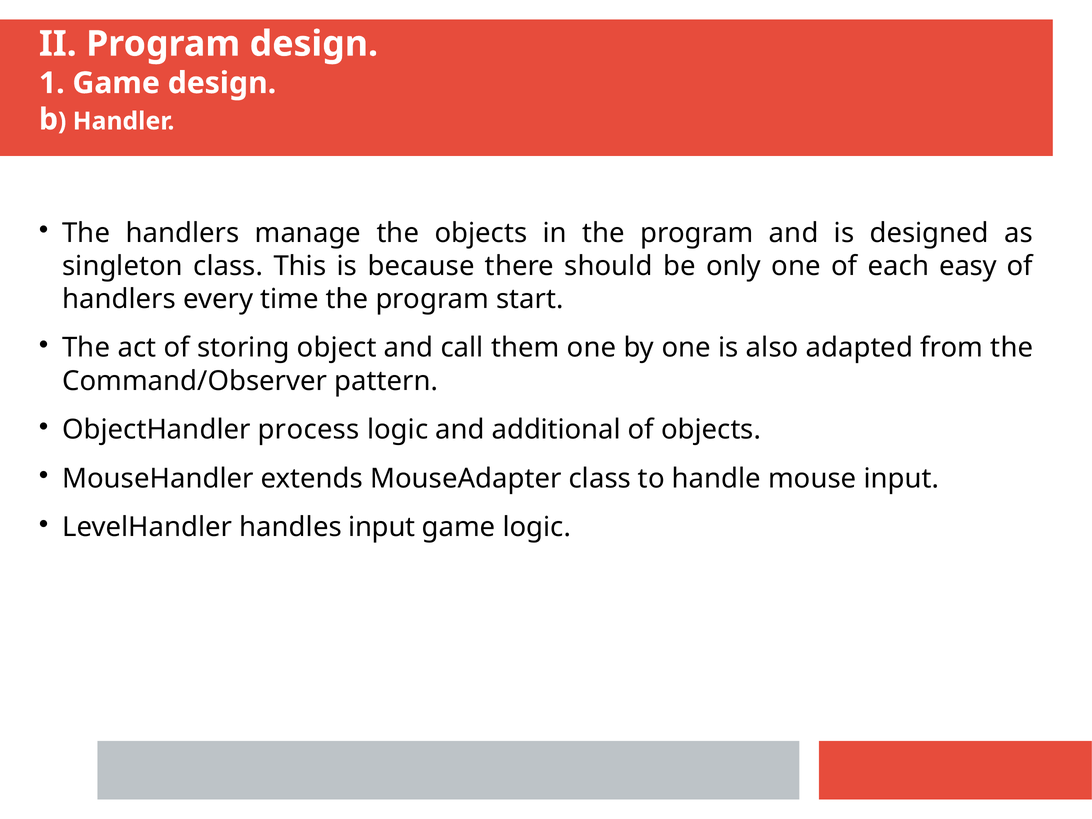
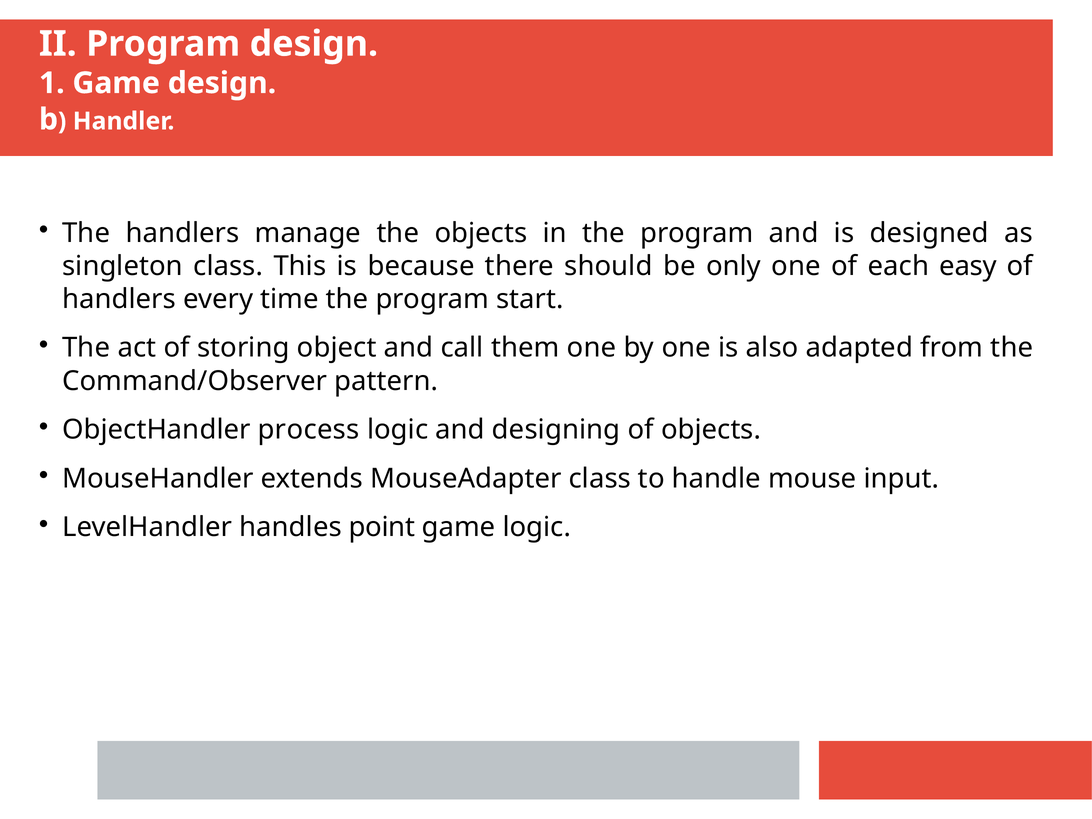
additional: additional -> designing (556, 430)
handles input: input -> point (382, 527)
